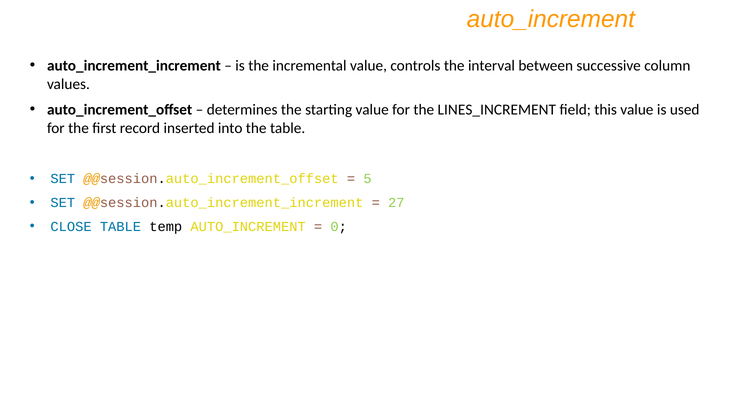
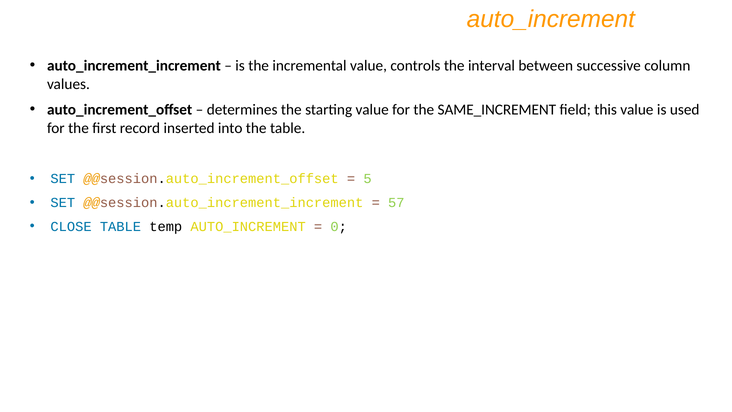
LINES_INCREMENT: LINES_INCREMENT -> SAME_INCREMENT (497, 110)
27: 27 -> 57 (396, 203)
